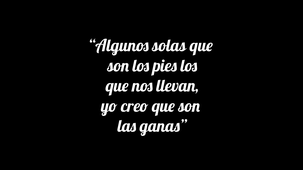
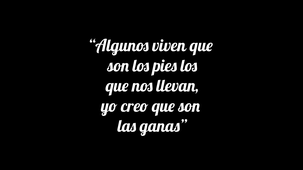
solas: solas -> viven (169, 46)
